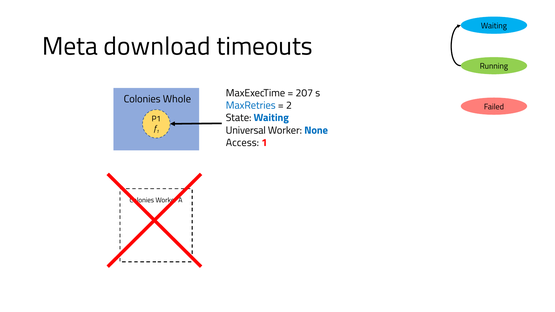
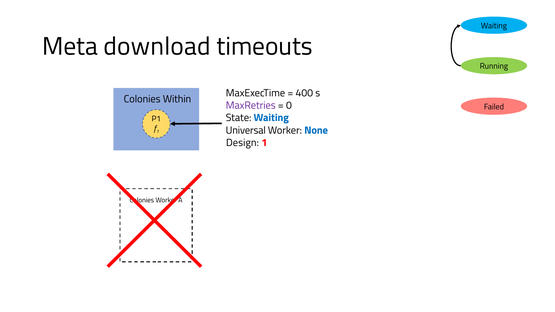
207: 207 -> 400 (304, 93)
Whole: Whole -> Within (177, 99)
MaxRetries colour: blue -> purple (251, 105)
2: 2 -> 0 (289, 105)
Access: Access -> Design (242, 143)
